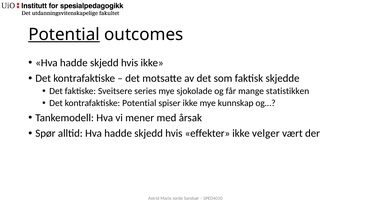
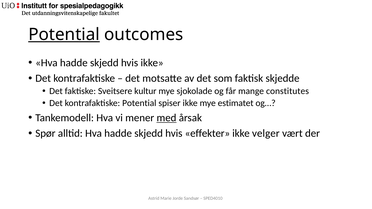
series: series -> kultur (145, 91)
statistikken: statistikken -> constitutes (288, 91)
kunnskap: kunnskap -> estimatet (236, 103)
med underline: none -> present (166, 118)
